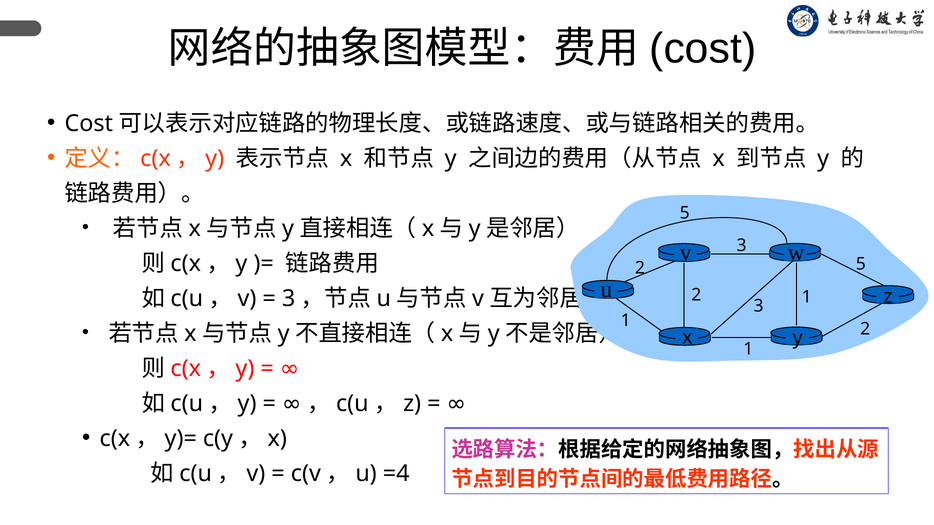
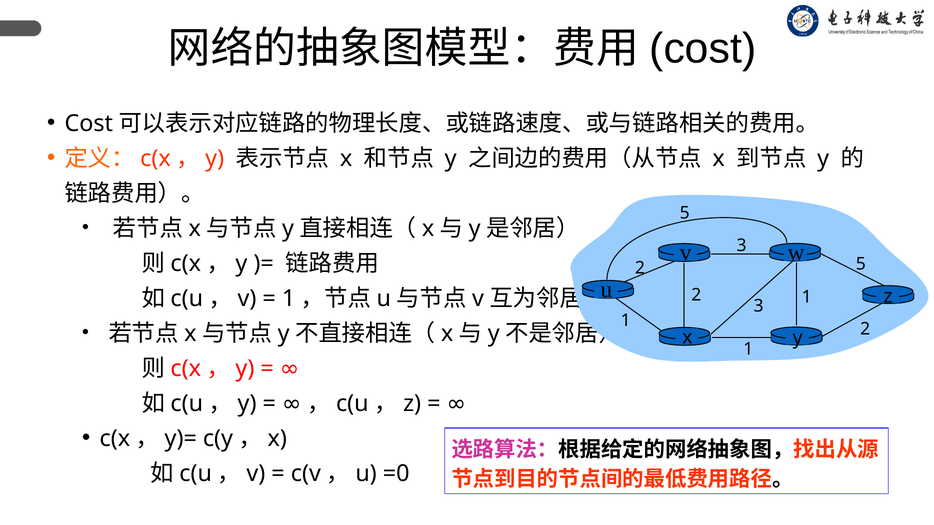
3: 3 -> 1 (289, 299)
=4: =4 -> =0 (396, 474)
